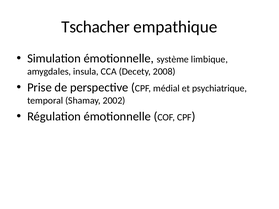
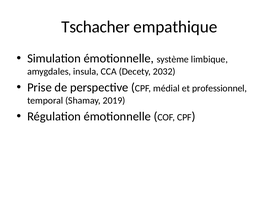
2008: 2008 -> 2032 (164, 72)
psychiatrique: psychiatrique -> professionnel (220, 88)
2002: 2002 -> 2019 (114, 101)
